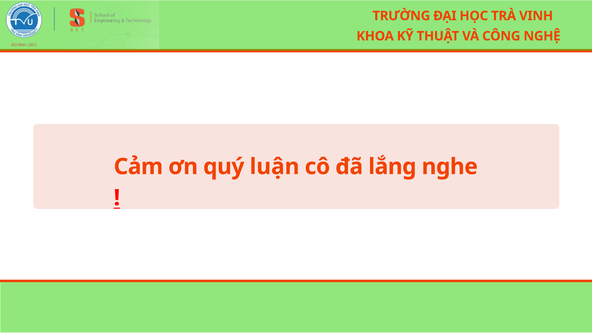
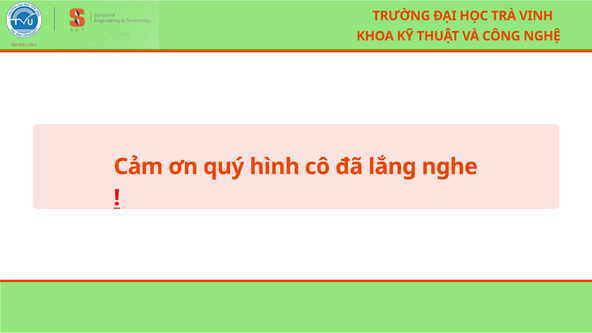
luận: luận -> hình (275, 167)
